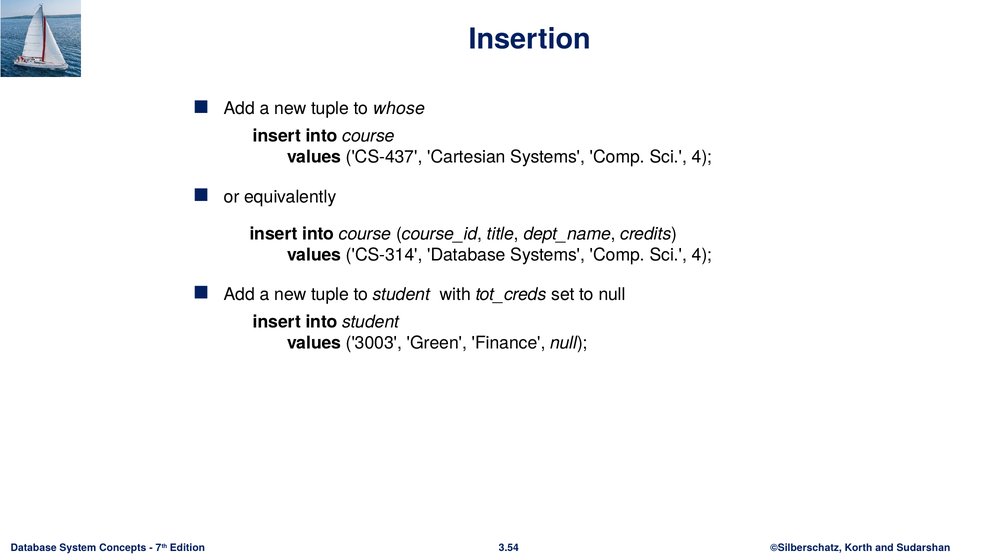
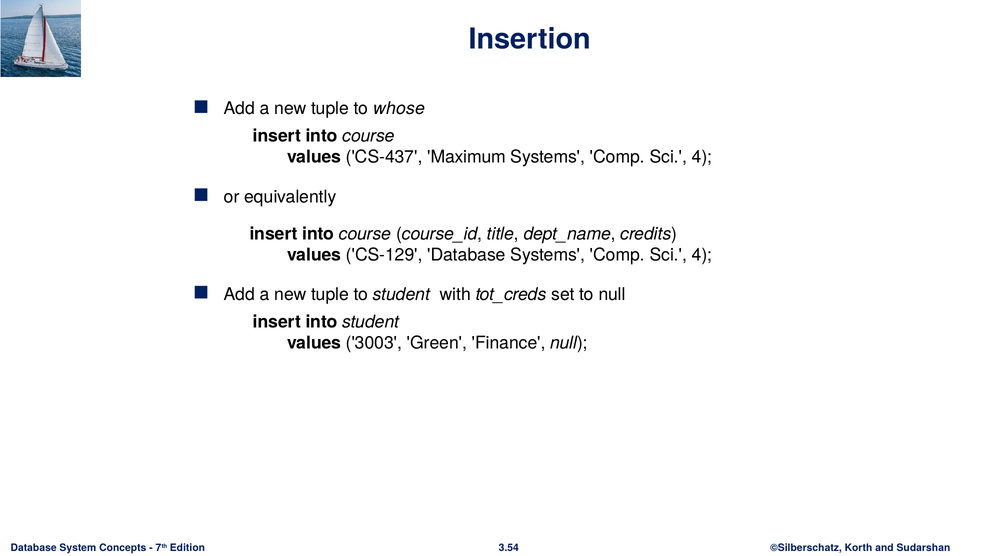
Cartesian: Cartesian -> Maximum (467, 157)
CS-314: CS-314 -> CS-129 (384, 255)
